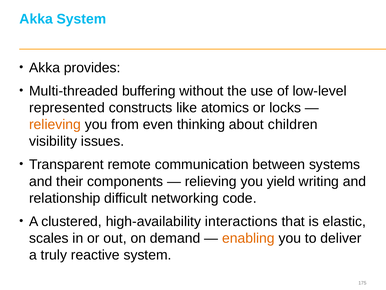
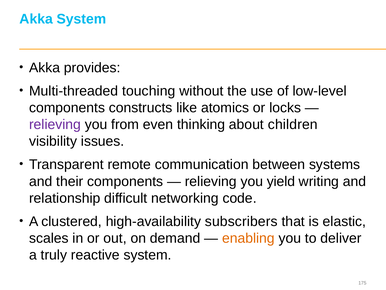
buffering: buffering -> touching (149, 91)
represented: represented -> components (67, 108)
relieving colour: orange -> purple (55, 124)
interactions: interactions -> subscribers (241, 221)
